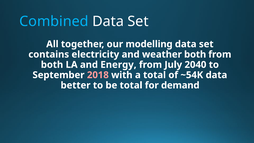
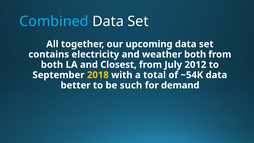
modelling: modelling -> upcoming (149, 44)
Energy: Energy -> Closest (119, 65)
2040: 2040 -> 2012 (195, 65)
2018 colour: pink -> yellow (98, 75)
be total: total -> such (131, 85)
